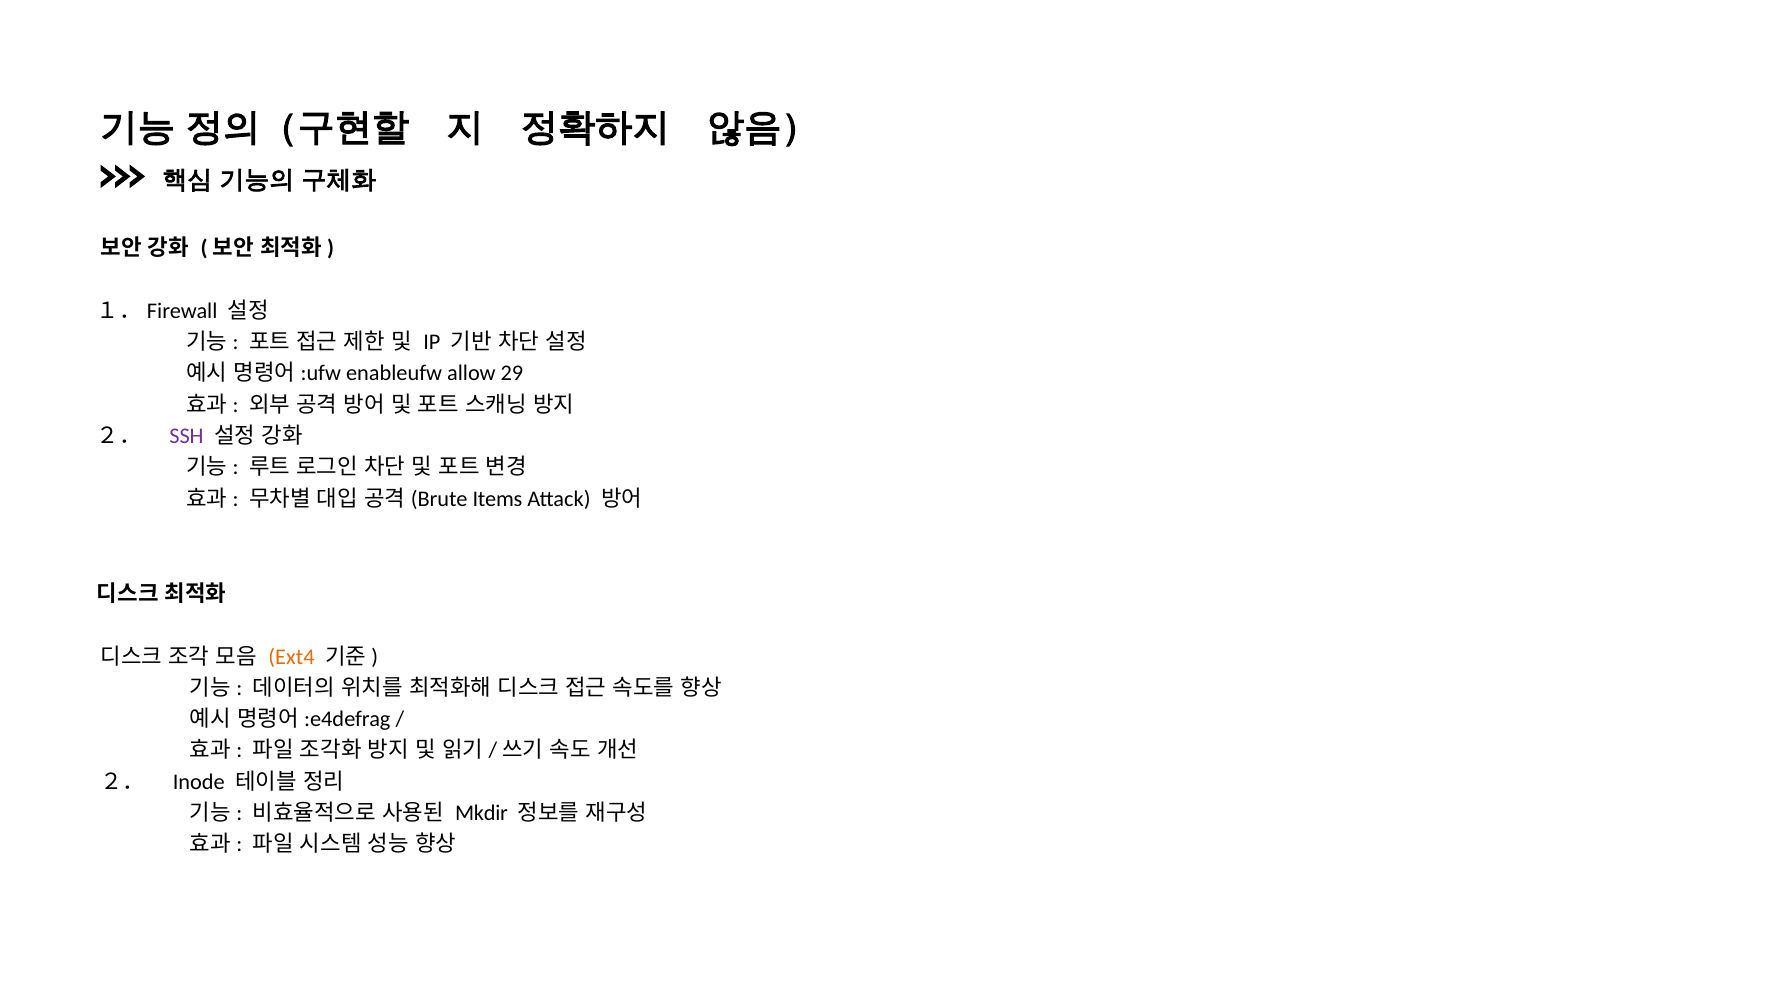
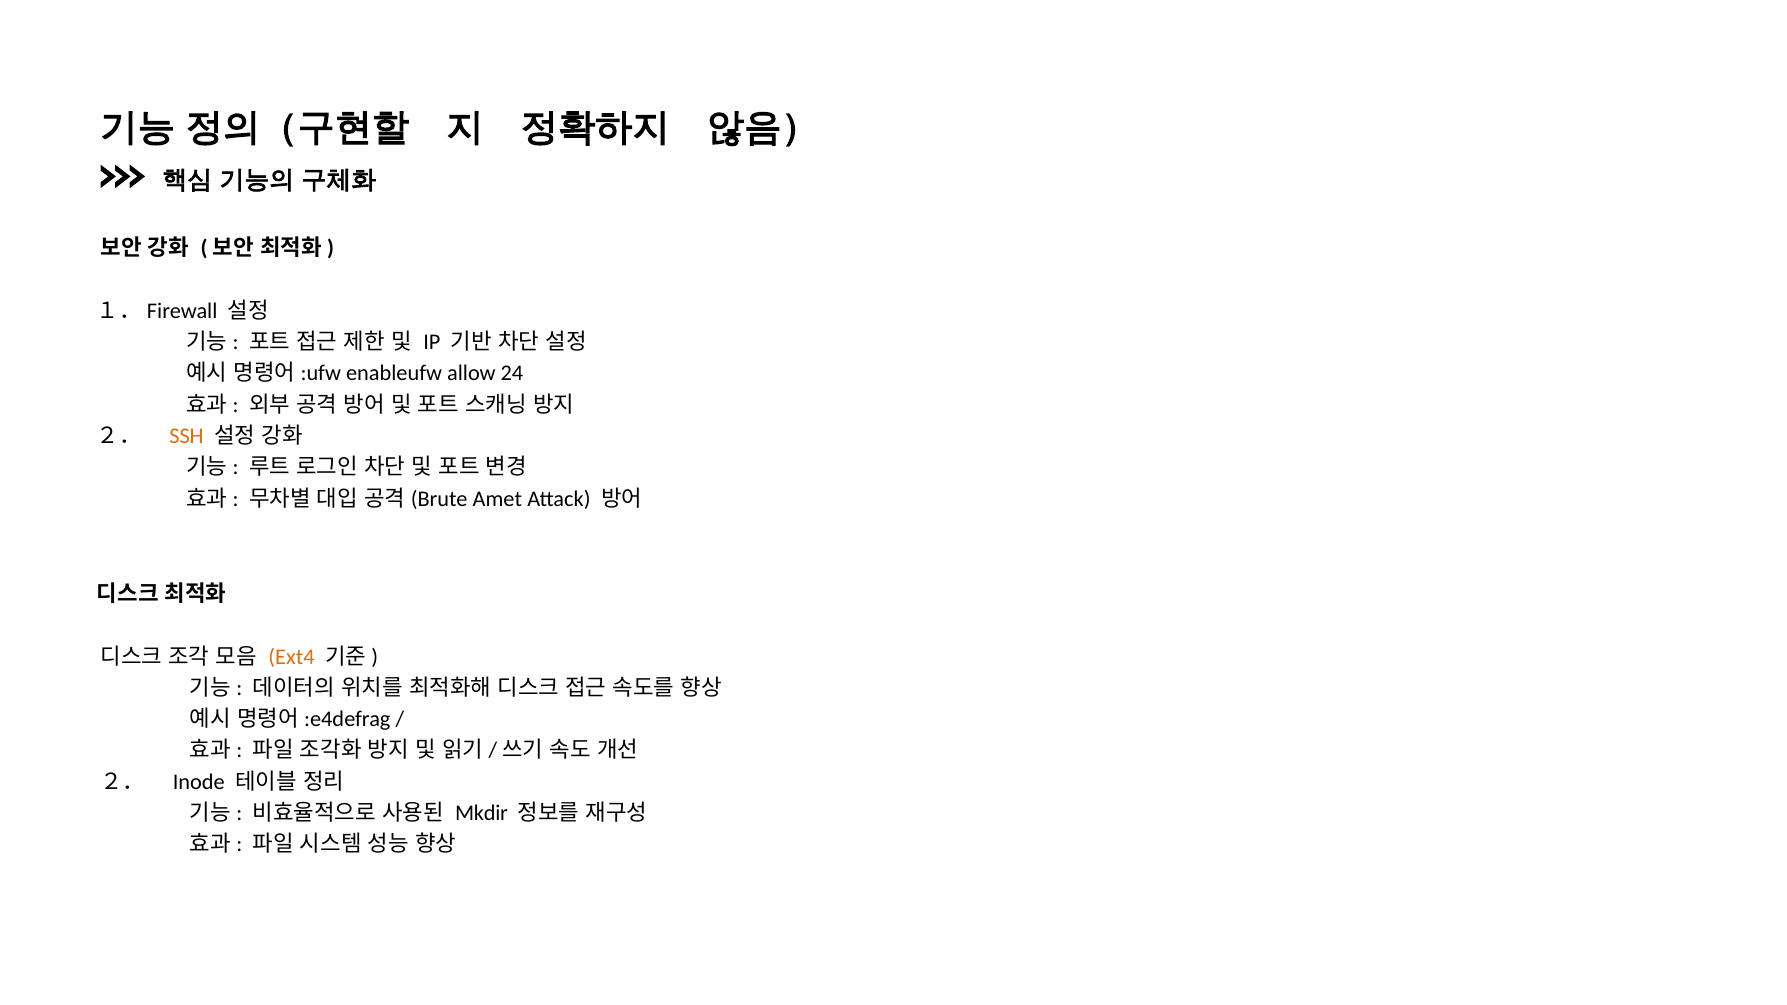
29: 29 -> 24 (512, 374)
SSH colour: purple -> orange (186, 436)
Items: Items -> Amet (497, 499)
